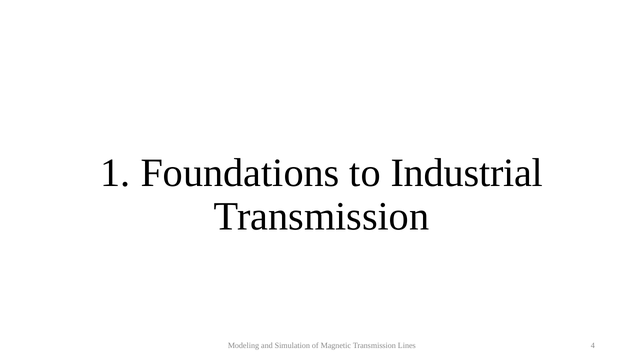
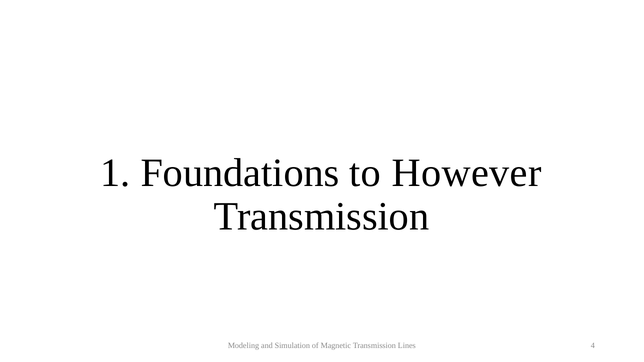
Industrial: Industrial -> However (467, 173)
